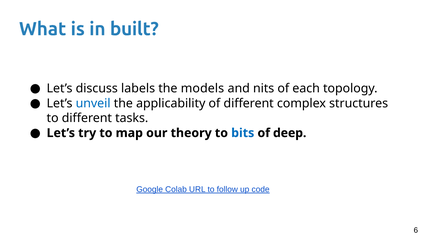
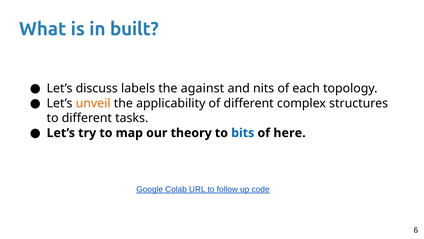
models: models -> against (202, 88)
unveil colour: blue -> orange (93, 103)
deep: deep -> here (290, 133)
